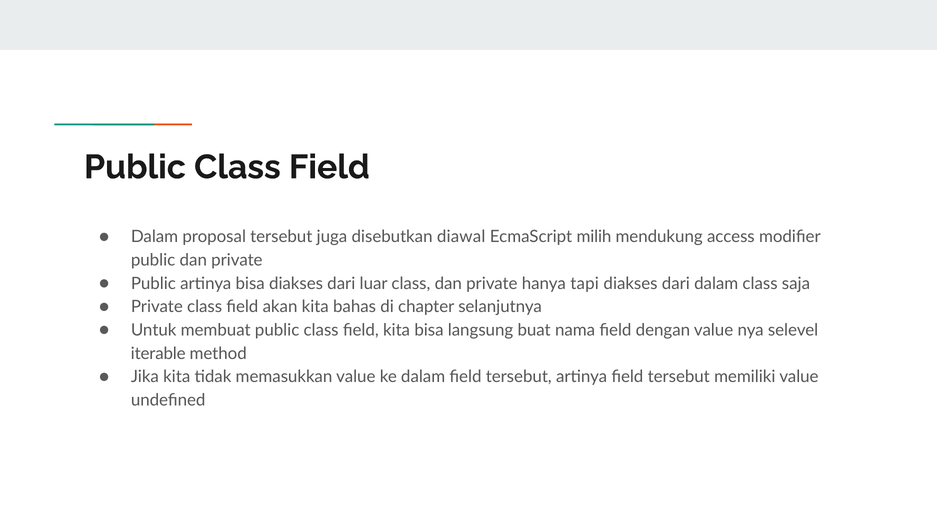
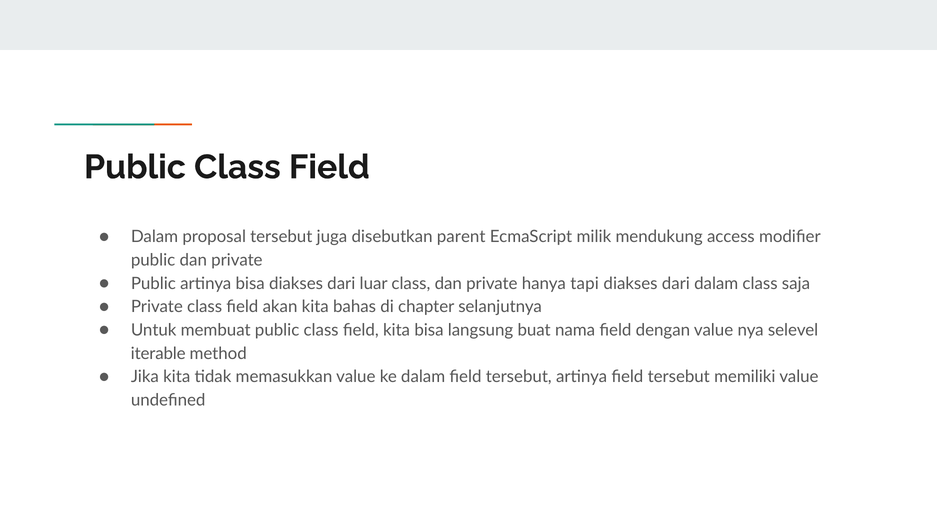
diawal: diawal -> parent (461, 237)
milih: milih -> milik (594, 237)
